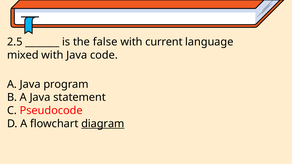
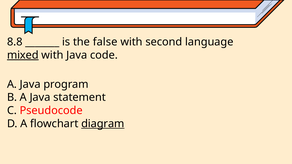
2.5: 2.5 -> 8.8 (15, 42)
current: current -> second (164, 42)
mixed underline: none -> present (23, 55)
